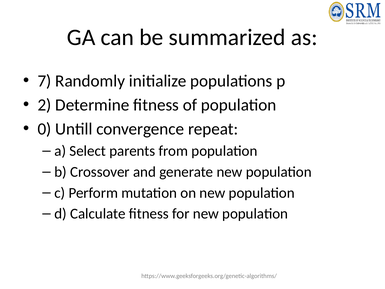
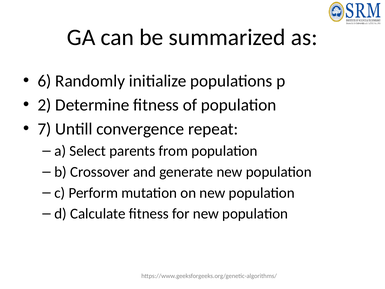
7: 7 -> 6 (44, 81)
0: 0 -> 7 (44, 129)
